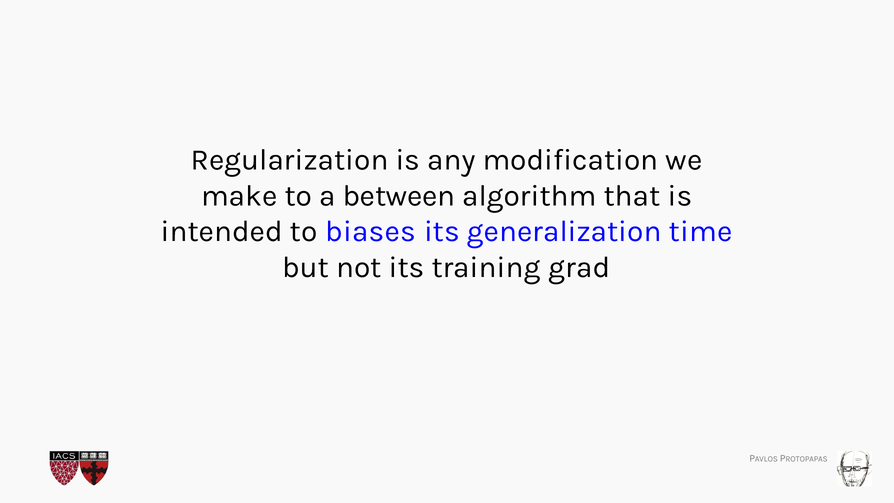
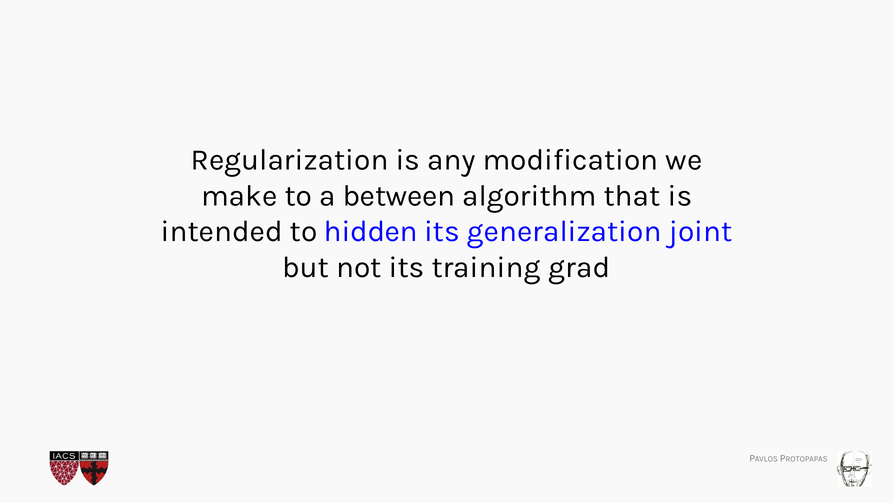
biases: biases -> hidden (371, 231)
time: time -> joint (701, 231)
